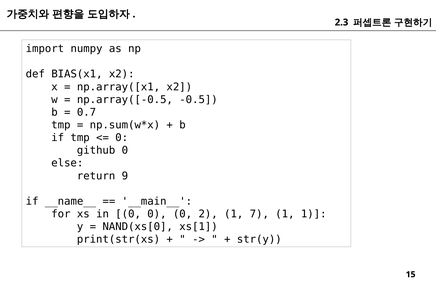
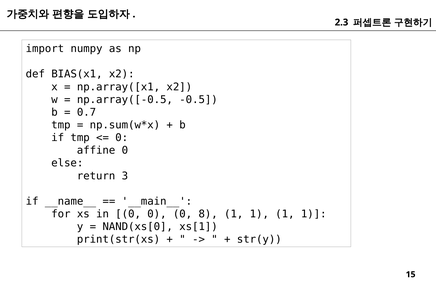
github: github -> affine (96, 151)
9: 9 -> 3 (125, 176)
2: 2 -> 8 (208, 214)
7: 7 -> 1 (259, 214)
